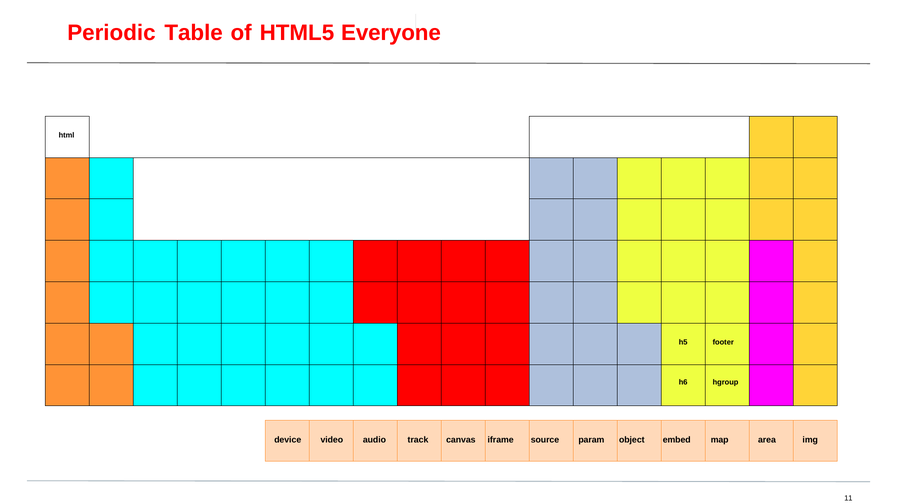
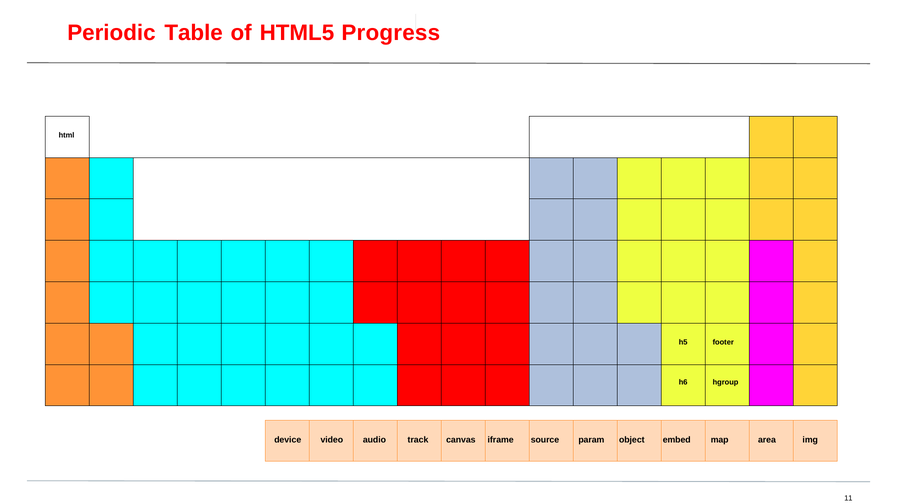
Everyone: Everyone -> Progress (391, 33)
